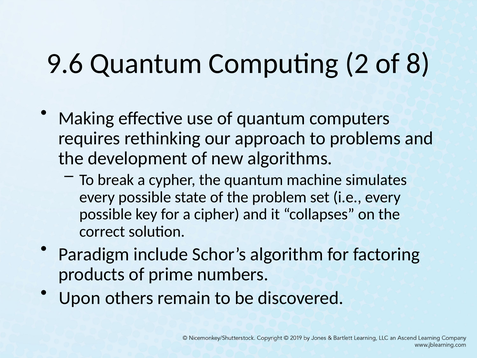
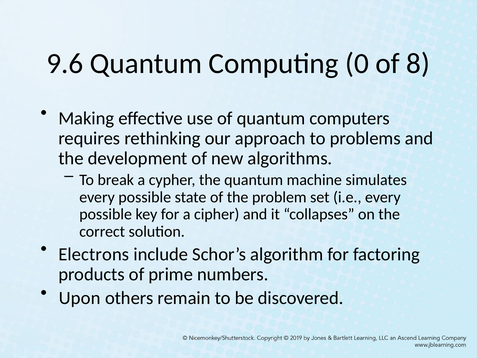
2: 2 -> 0 (357, 64)
Paradigm: Paradigm -> Electrons (94, 254)
